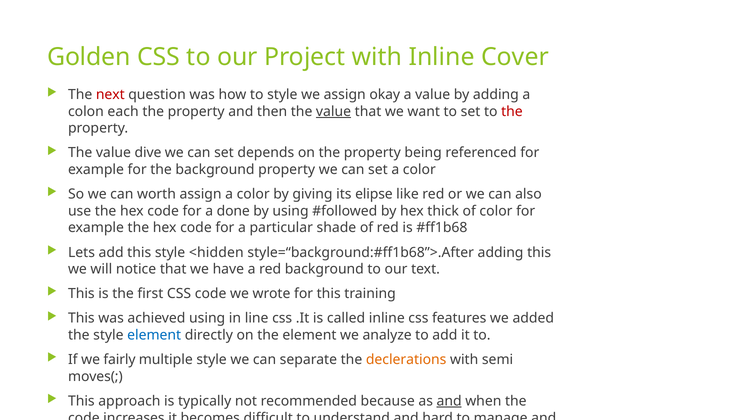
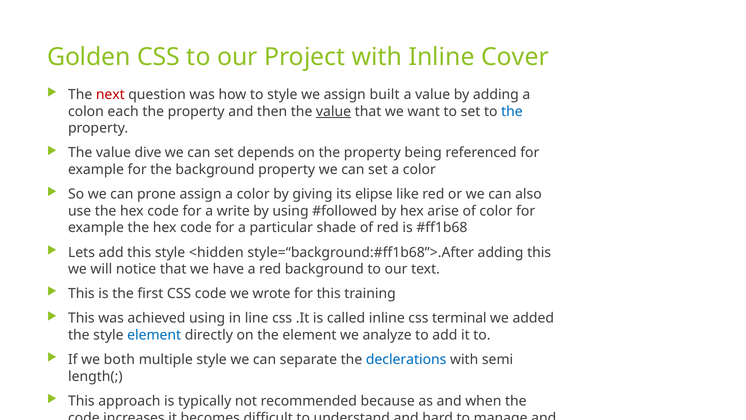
okay: okay -> built (385, 95)
the colour: red -> blue (512, 111)
worth: worth -> prone (157, 194)
done: done -> write (233, 211)
thick: thick -> arise (443, 211)
features: features -> terminal (459, 318)
fairly: fairly -> both (119, 359)
declerations colour: orange -> blue (406, 359)
moves(: moves( -> length( (95, 376)
and underline: present -> none (449, 401)
